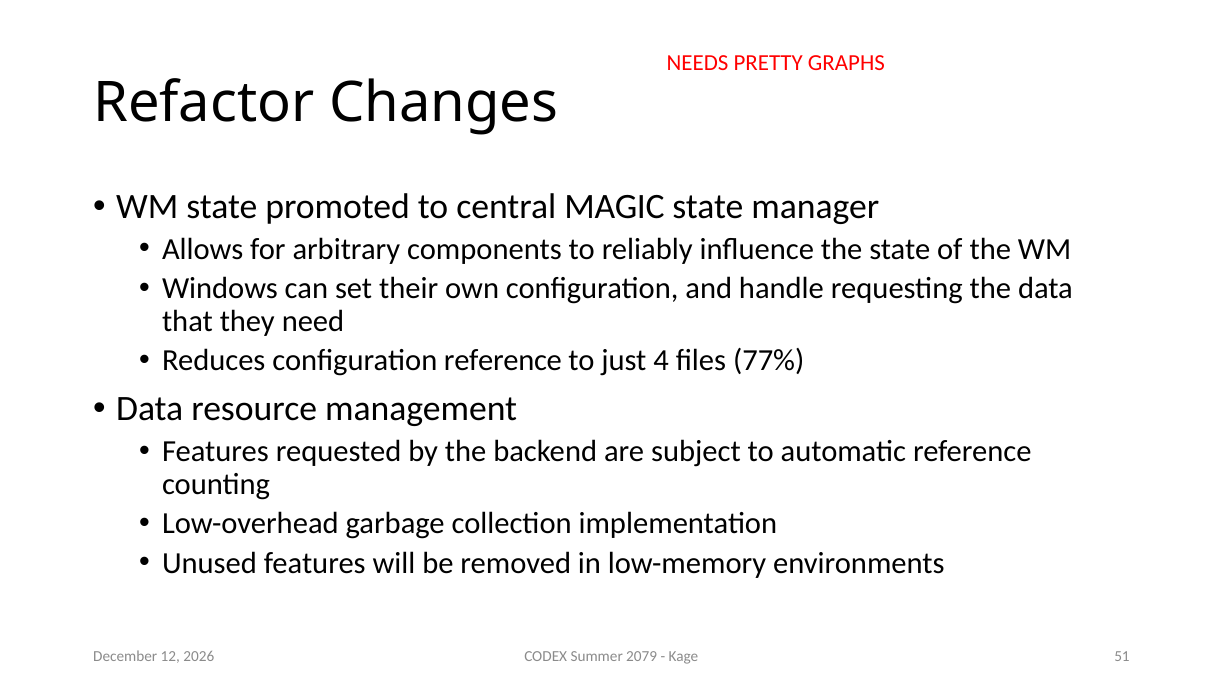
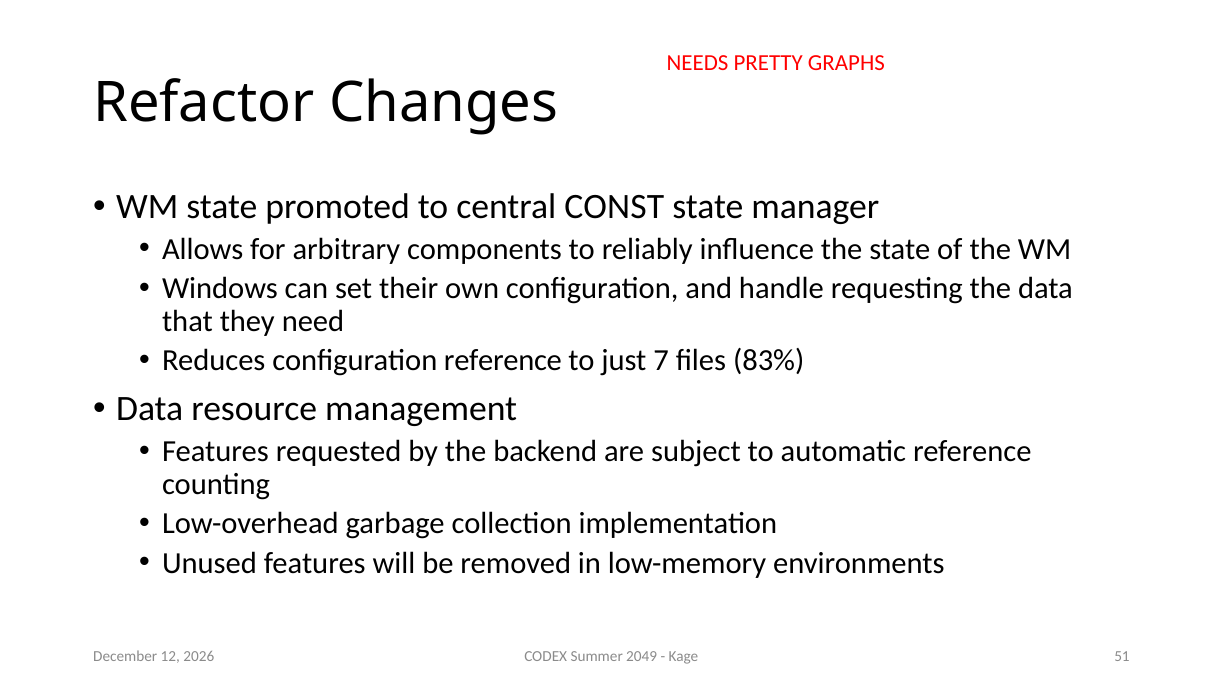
MAGIC: MAGIC -> CONST (614, 207)
4: 4 -> 7 (661, 361)
77%: 77% -> 83% (769, 361)
2079: 2079 -> 2049 (642, 657)
